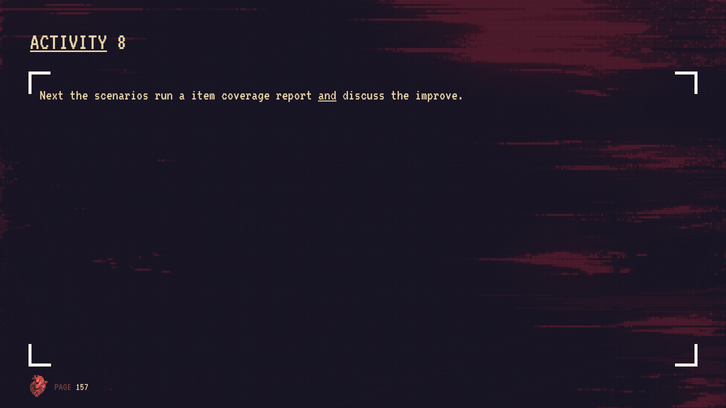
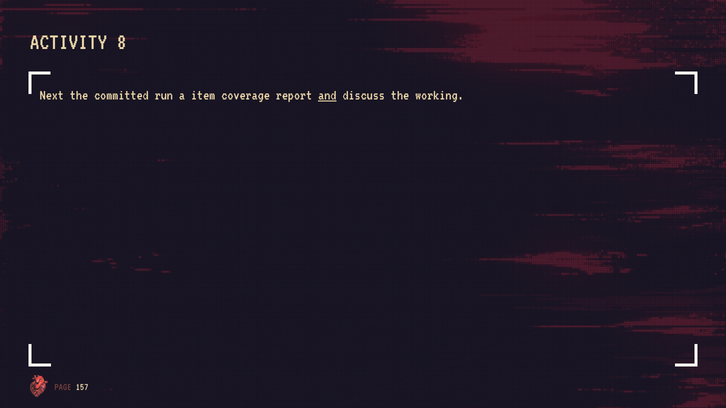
ACTIVITY underline: present -> none (69, 41)
scenarios: scenarios -> committed (121, 95)
improve: improve -> working (439, 95)
